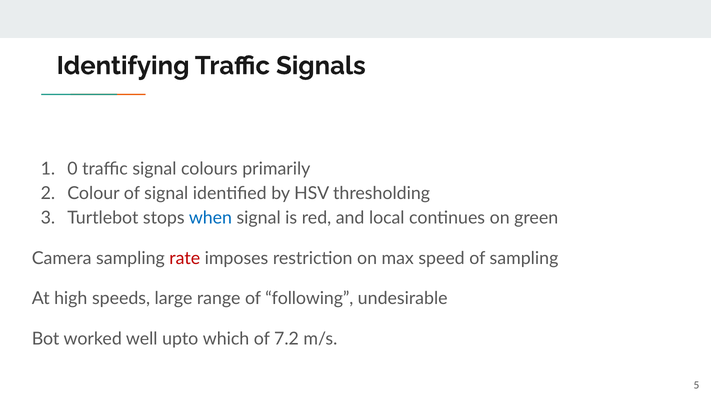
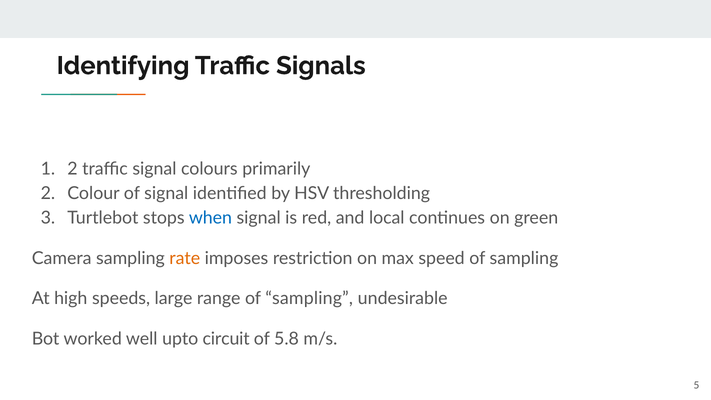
0: 0 -> 2 (72, 169)
rate colour: red -> orange (185, 258)
range of following: following -> sampling (309, 299)
which: which -> circuit (226, 339)
7.2: 7.2 -> 5.8 (286, 339)
